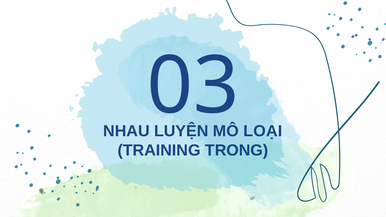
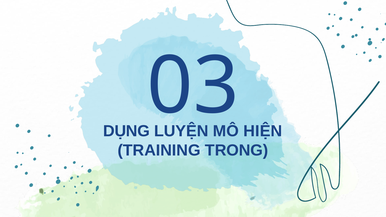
NHAU: NHAU -> DỤNG (126, 131)
LOẠI: LOẠI -> HIỆN (263, 131)
